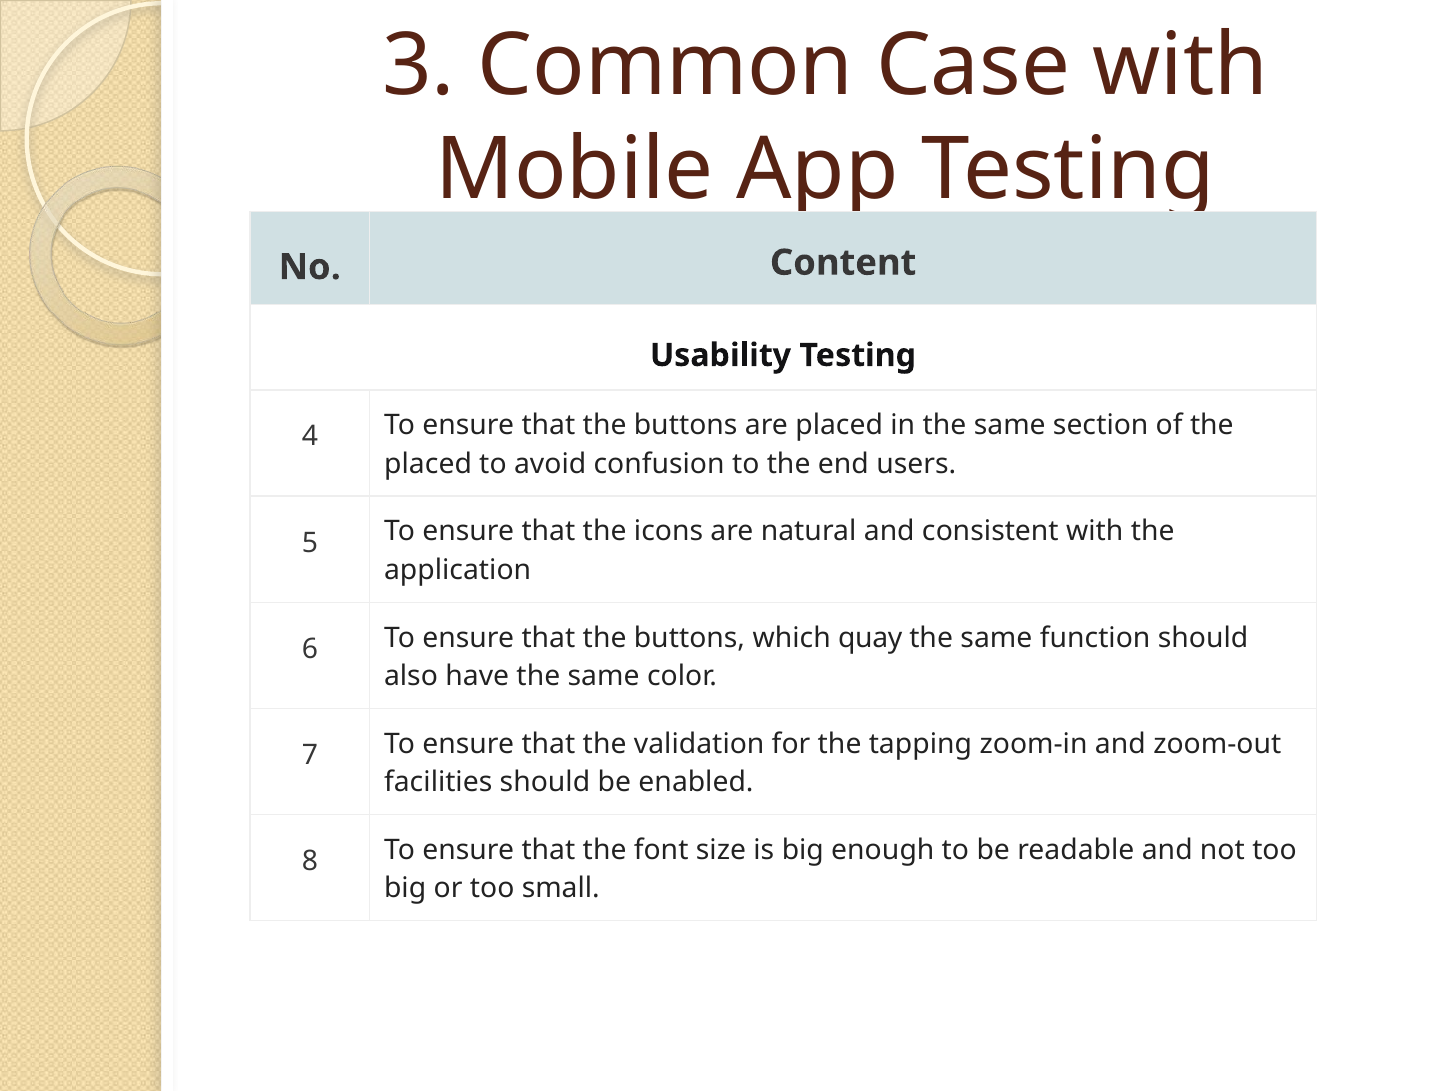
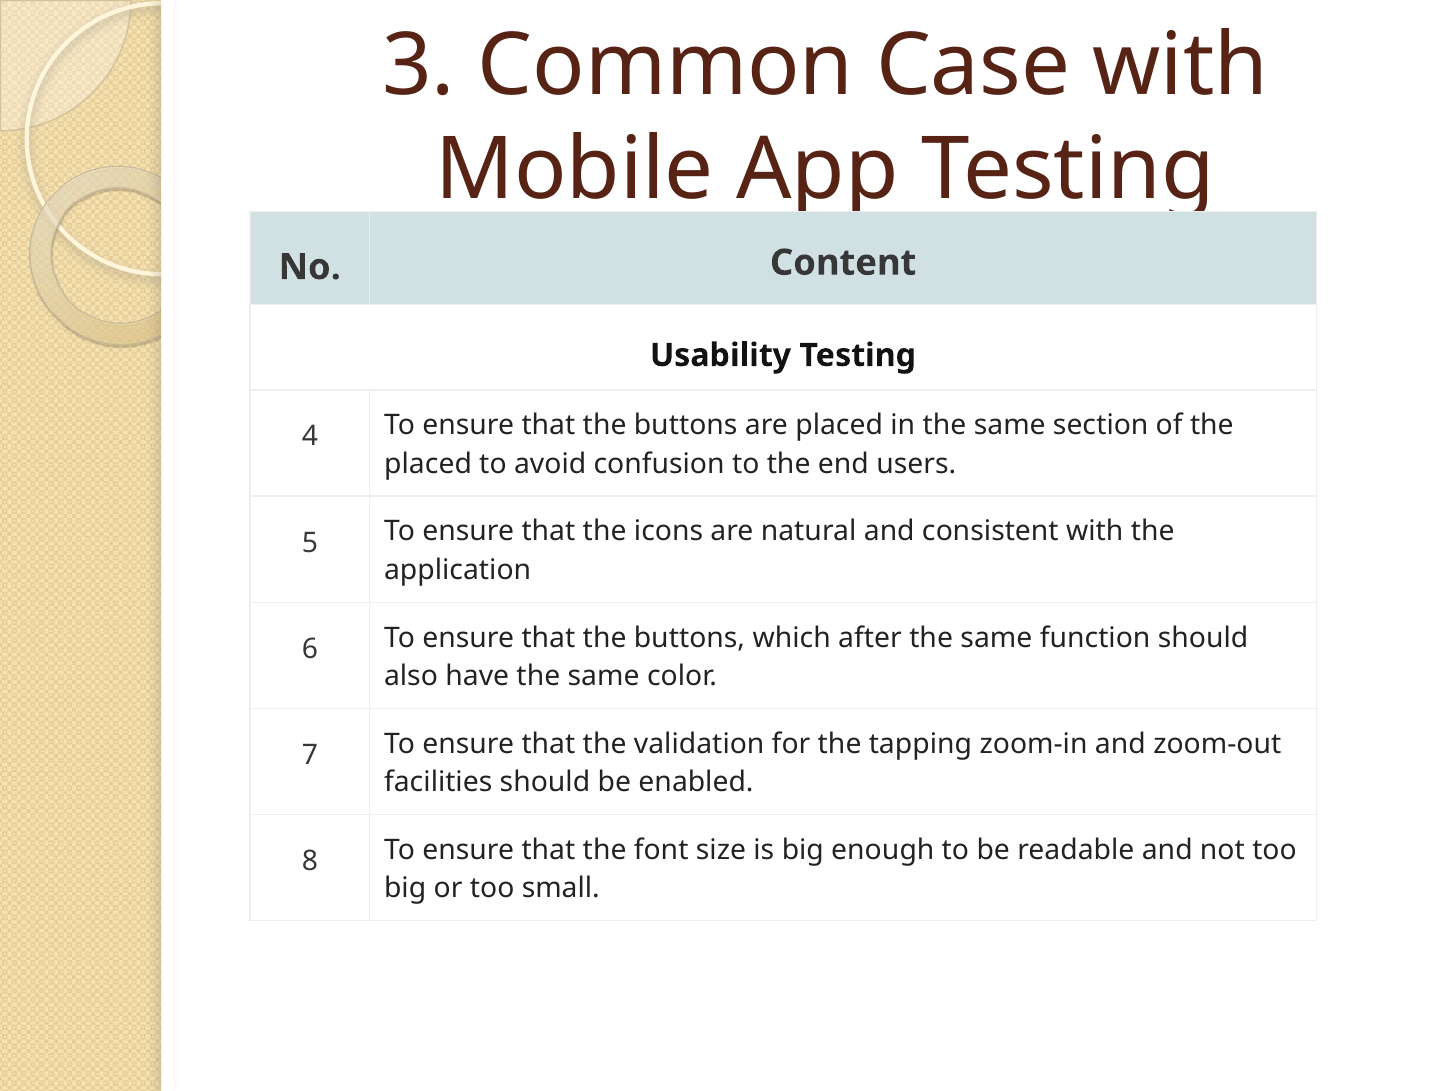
quay: quay -> after (870, 638)
